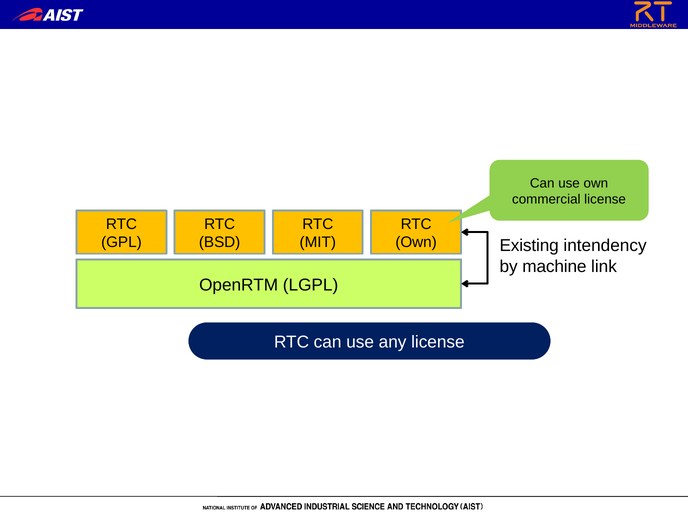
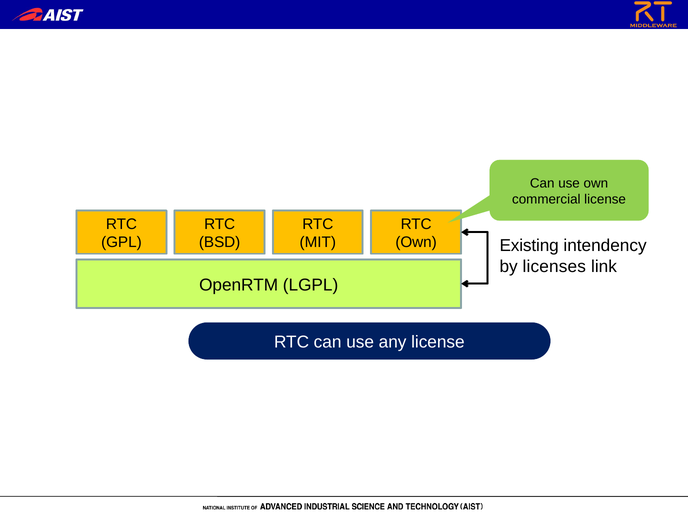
machine: machine -> licenses (554, 266)
